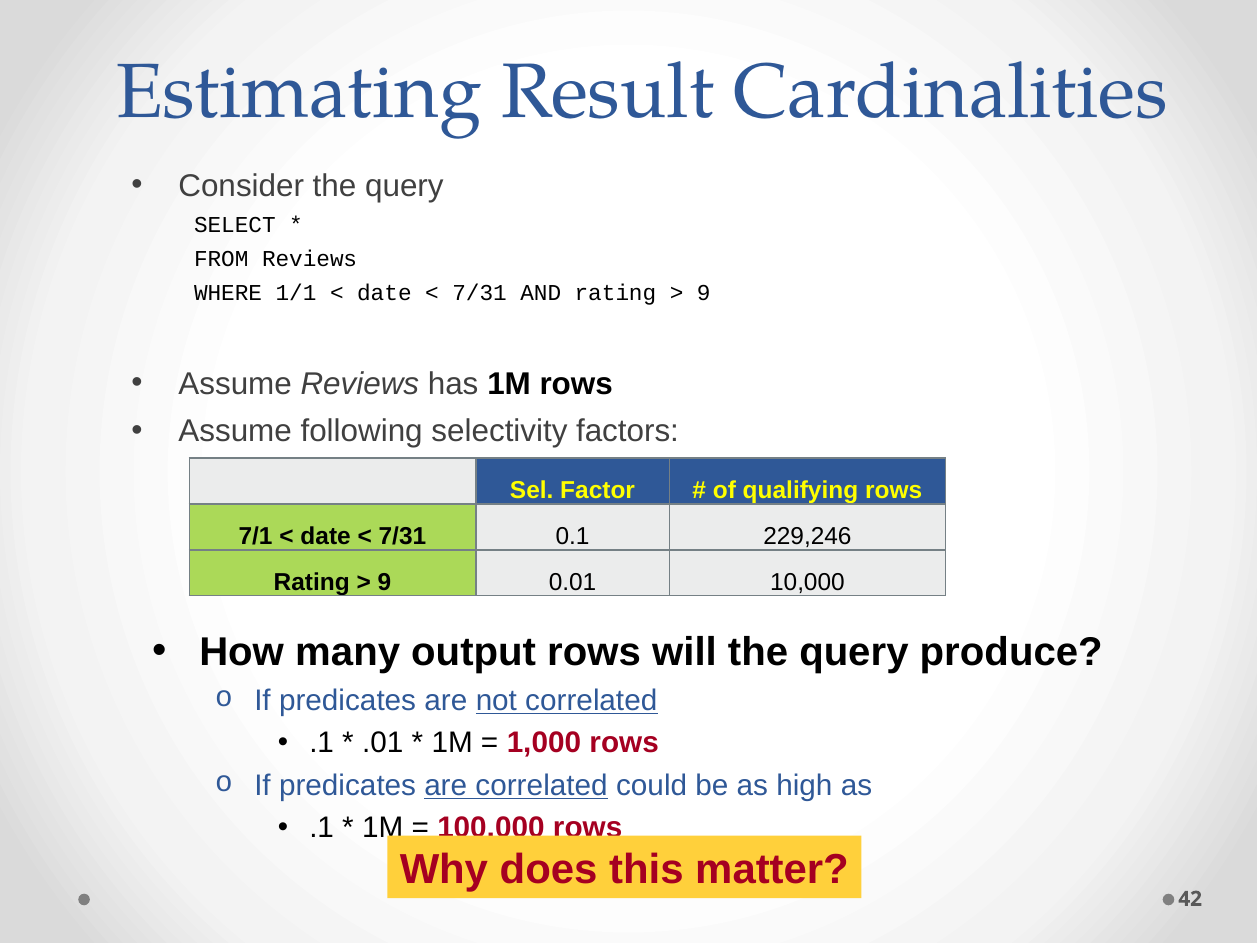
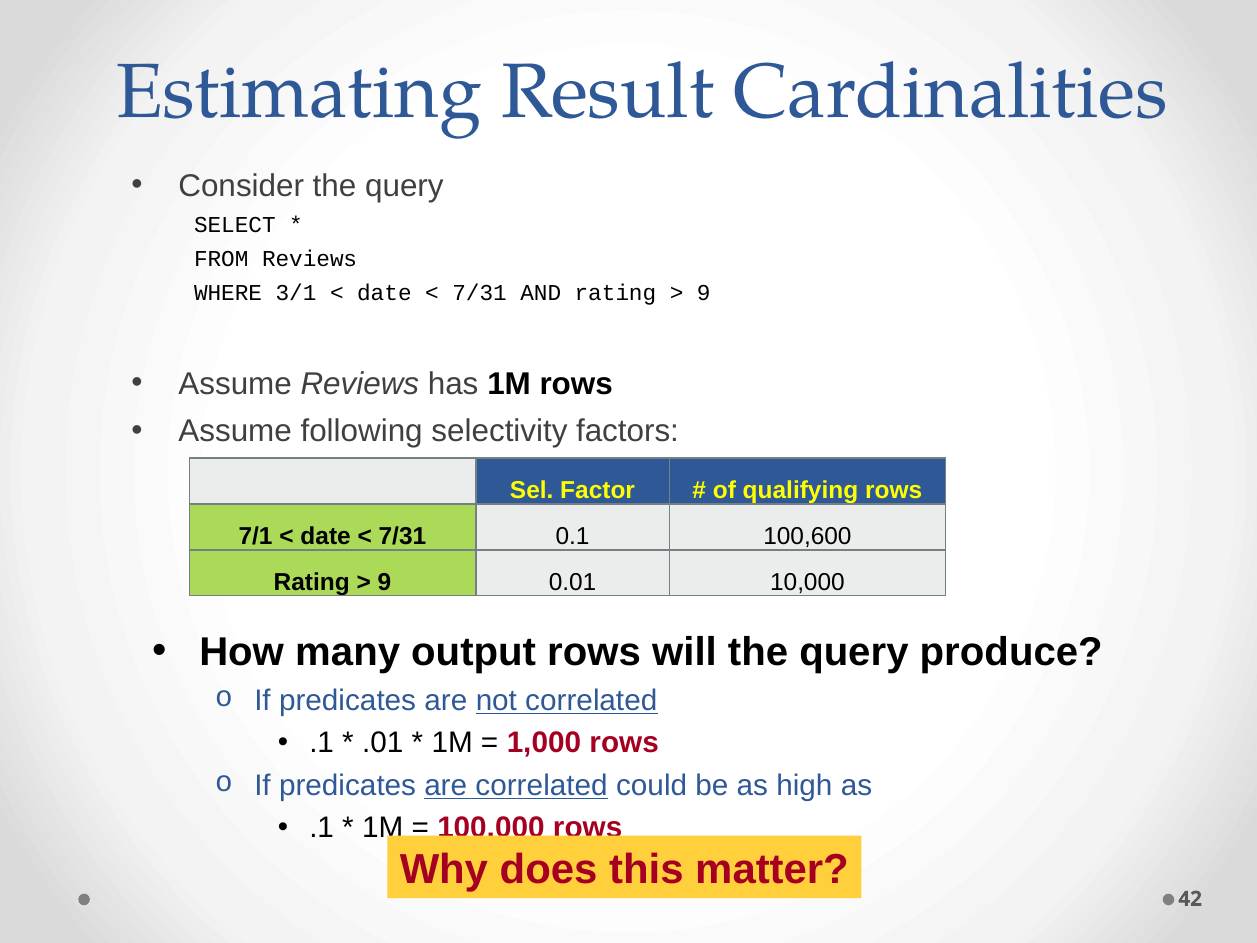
1/1: 1/1 -> 3/1 (296, 293)
229,246: 229,246 -> 100,600 (807, 536)
